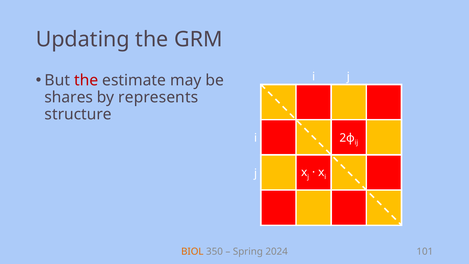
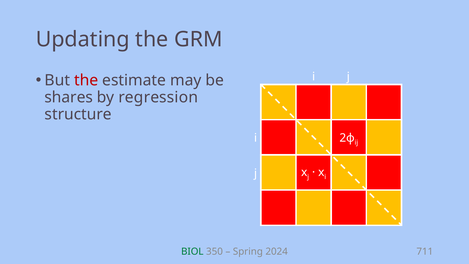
represents: represents -> regression (158, 97)
BIOL colour: orange -> green (192, 251)
101: 101 -> 711 (425, 251)
